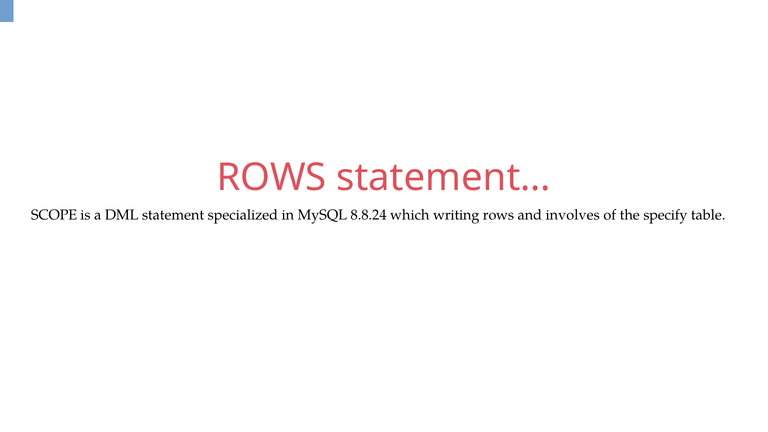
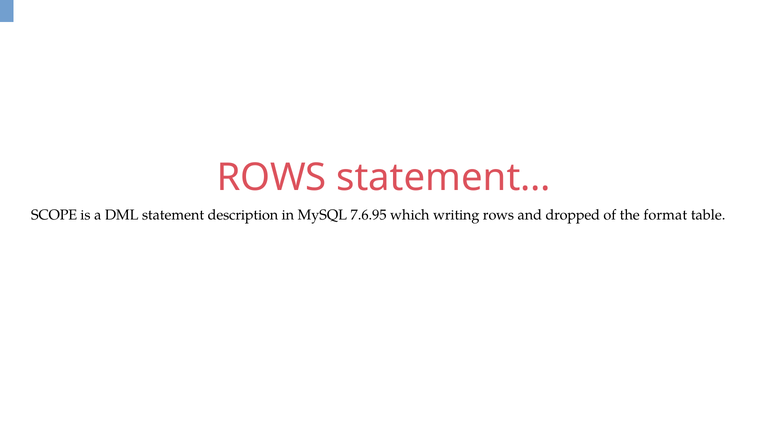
specialized: specialized -> description (243, 215)
8.8.24: 8.8.24 -> 7.6.95 (369, 215)
involves: involves -> dropped (573, 215)
specify: specify -> format (665, 215)
